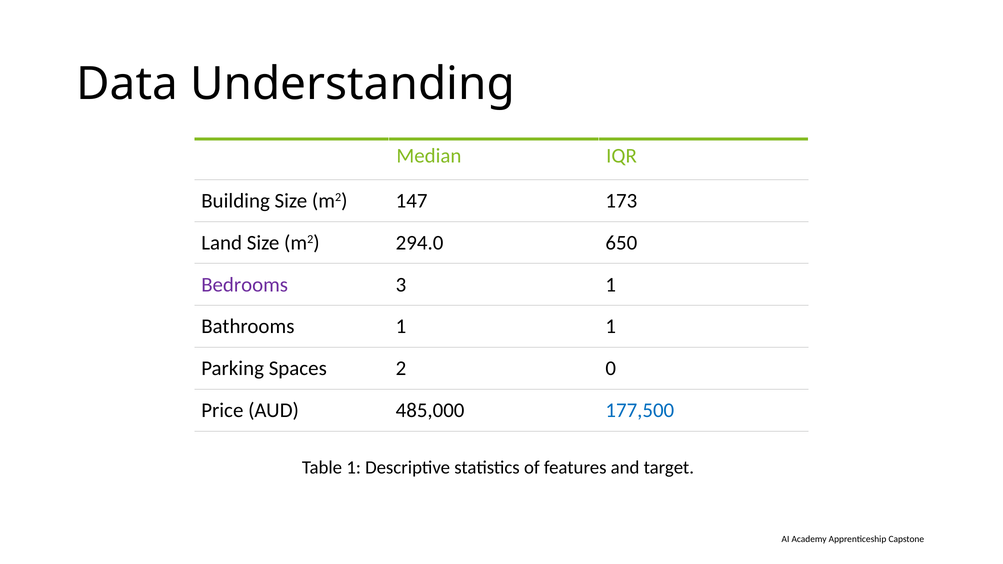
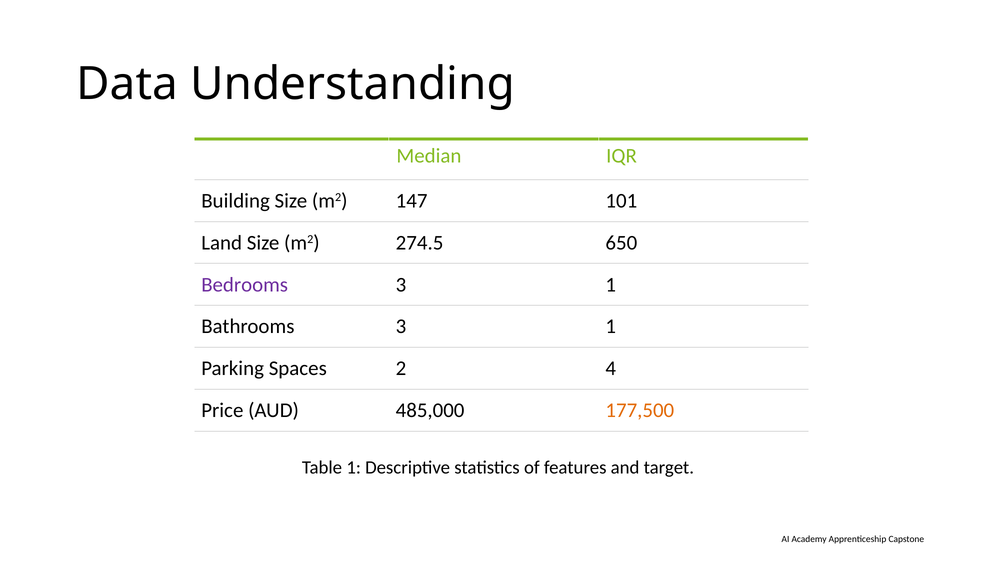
173: 173 -> 101 (621, 201)
294.0: 294.0 -> 274.5 (420, 243)
Bathrooms 1: 1 -> 3 (401, 327)
0: 0 -> 4 (611, 369)
177,500 colour: blue -> orange (640, 411)
